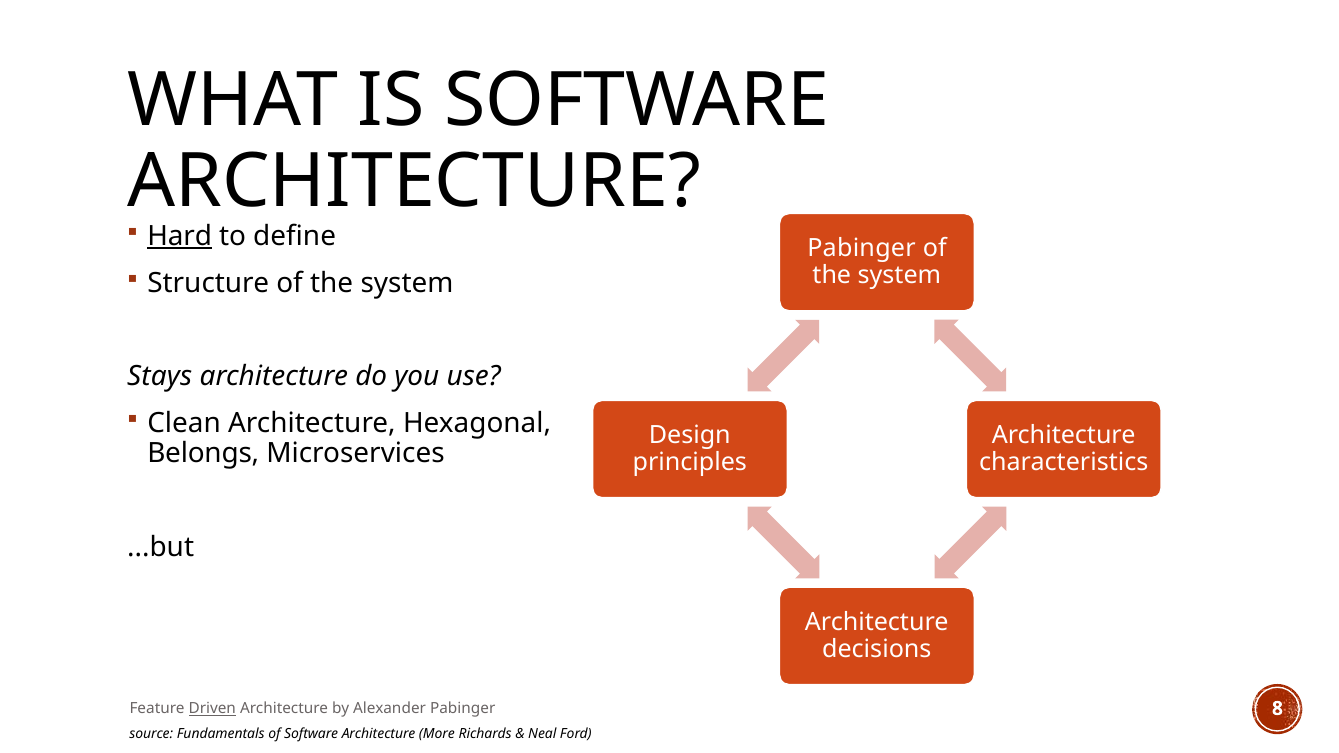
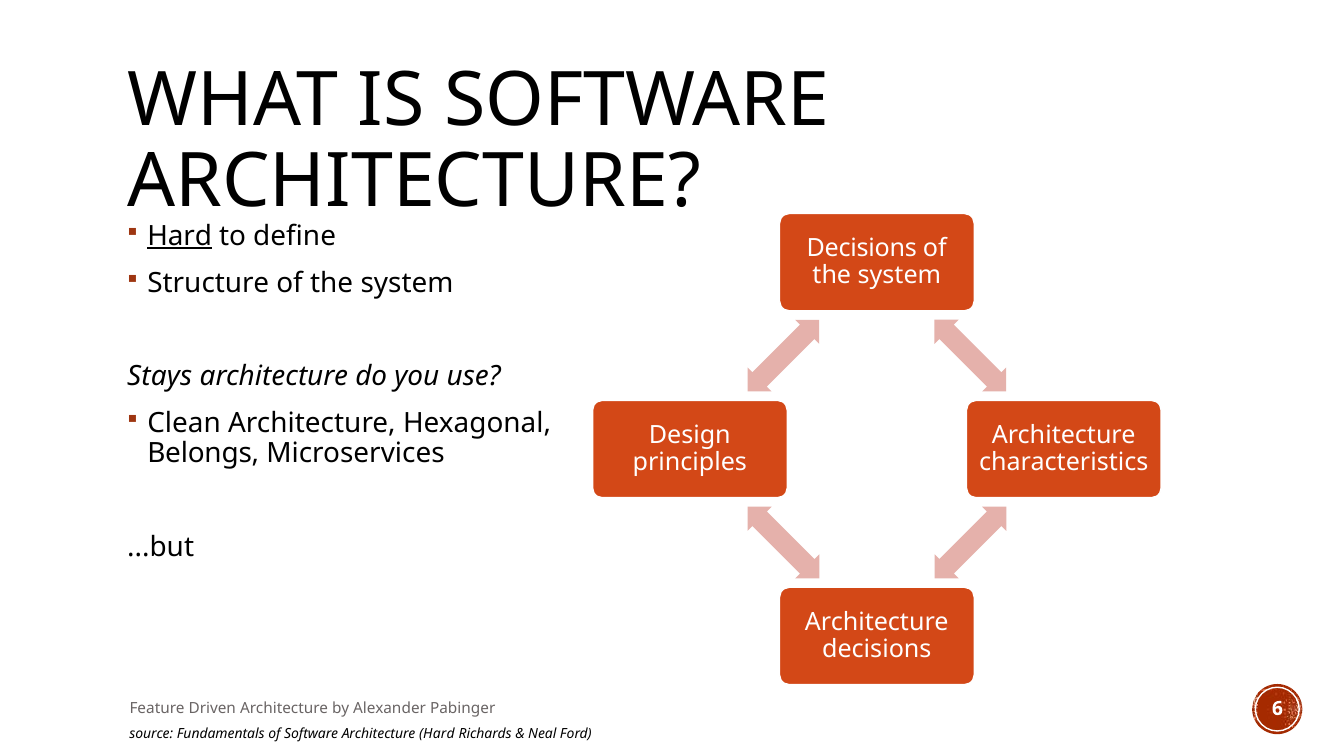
Pabinger: Pabinger -> Decisions (862, 248)
Driven underline: present -> none (212, 709)
8: 8 -> 6 (1277, 709)
Architecture More: More -> Hard (437, 734)
